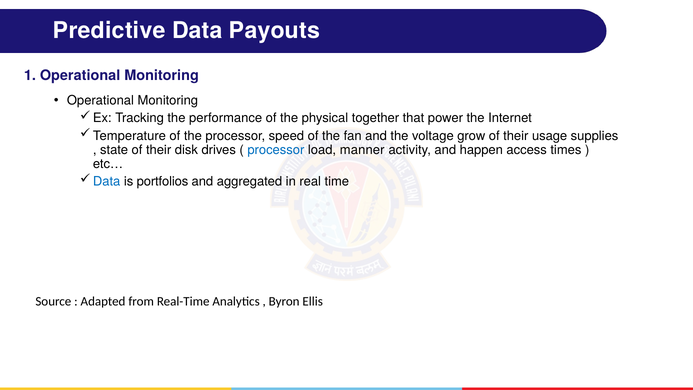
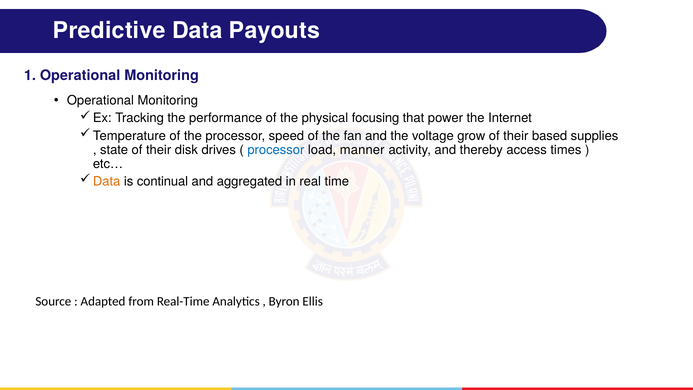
together: together -> focusing (376, 118)
usage: usage -> based (550, 136)
happen: happen -> thereby (481, 150)
Data colour: blue -> orange (107, 181)
portfolios: portfolios -> continual (162, 181)
